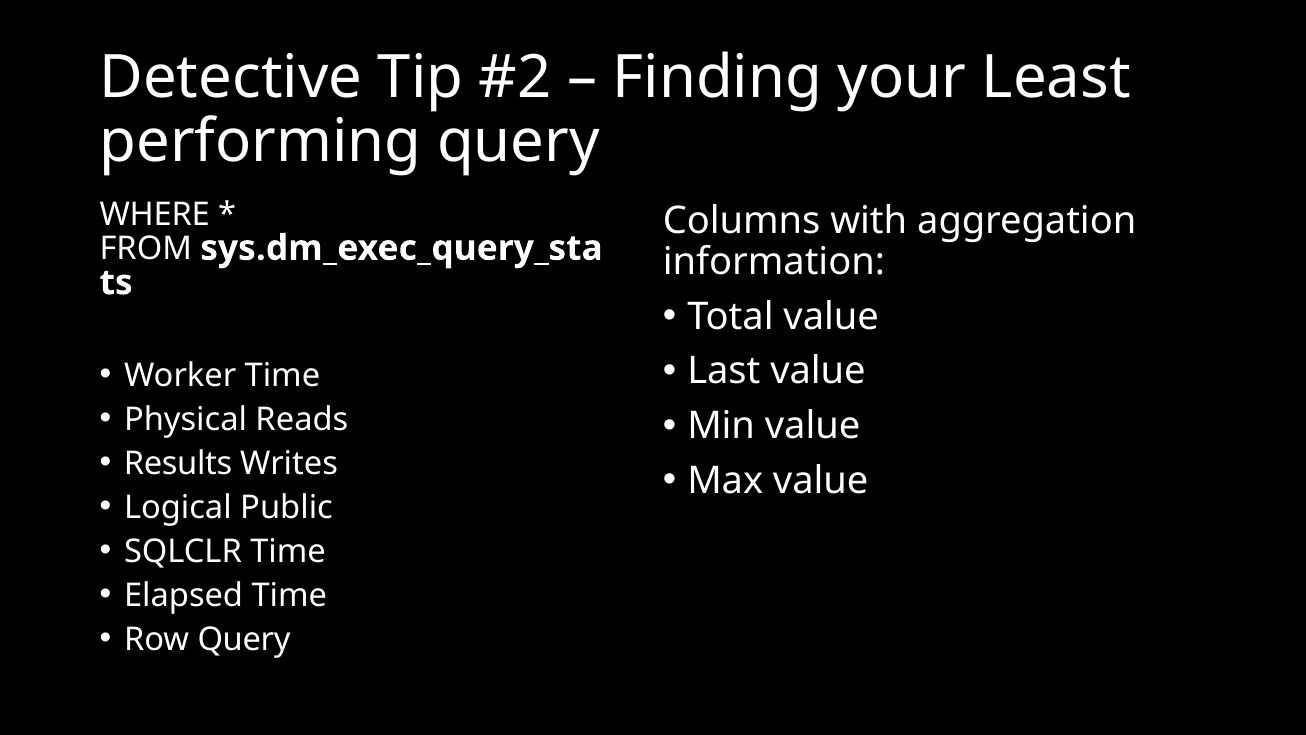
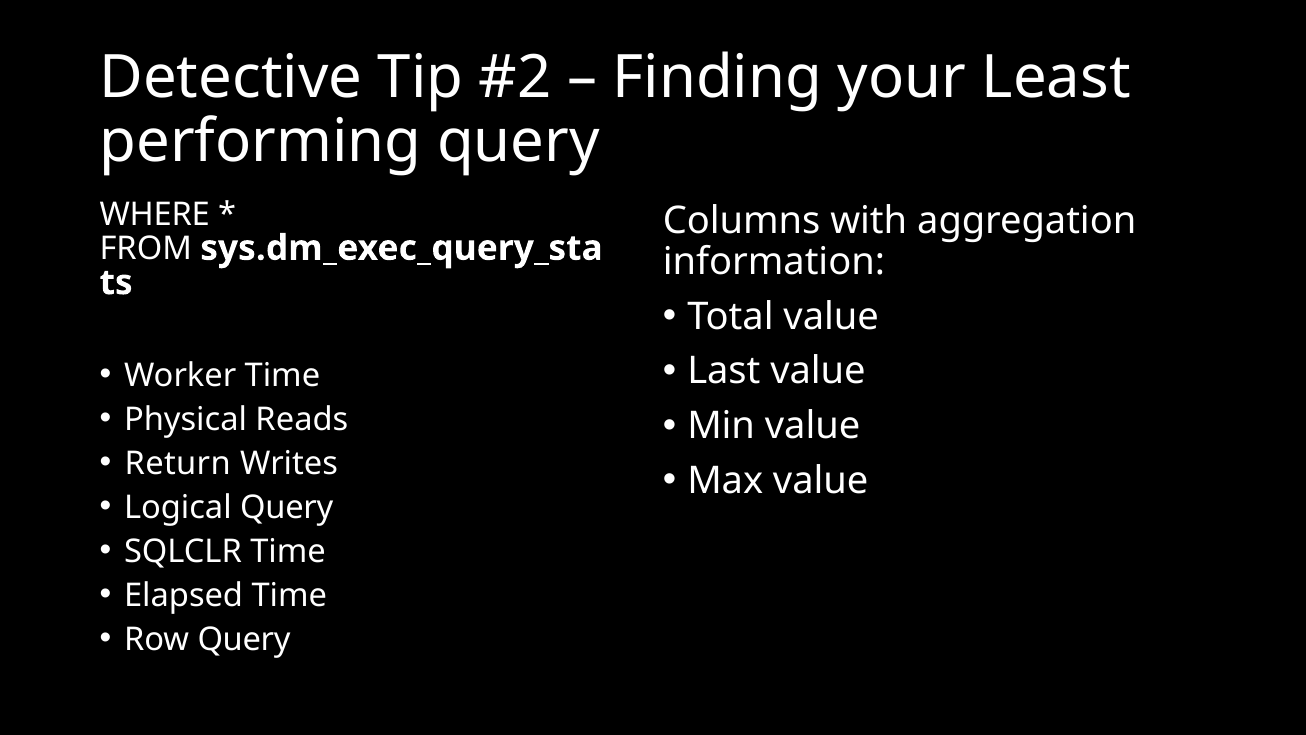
Results: Results -> Return (178, 463)
Logical Public: Public -> Query (287, 507)
